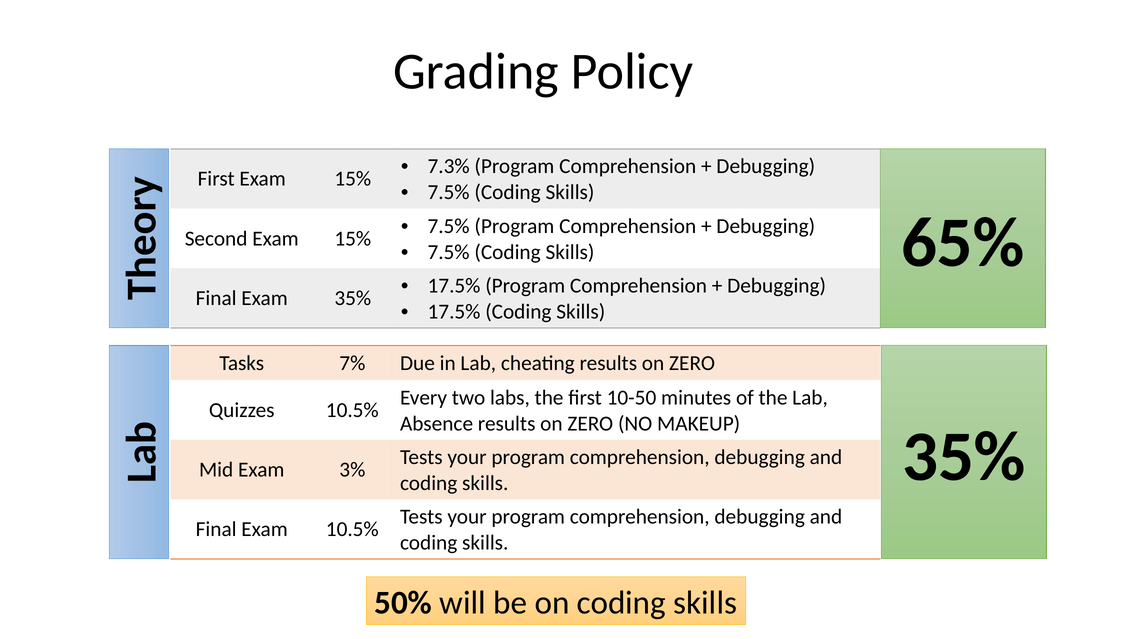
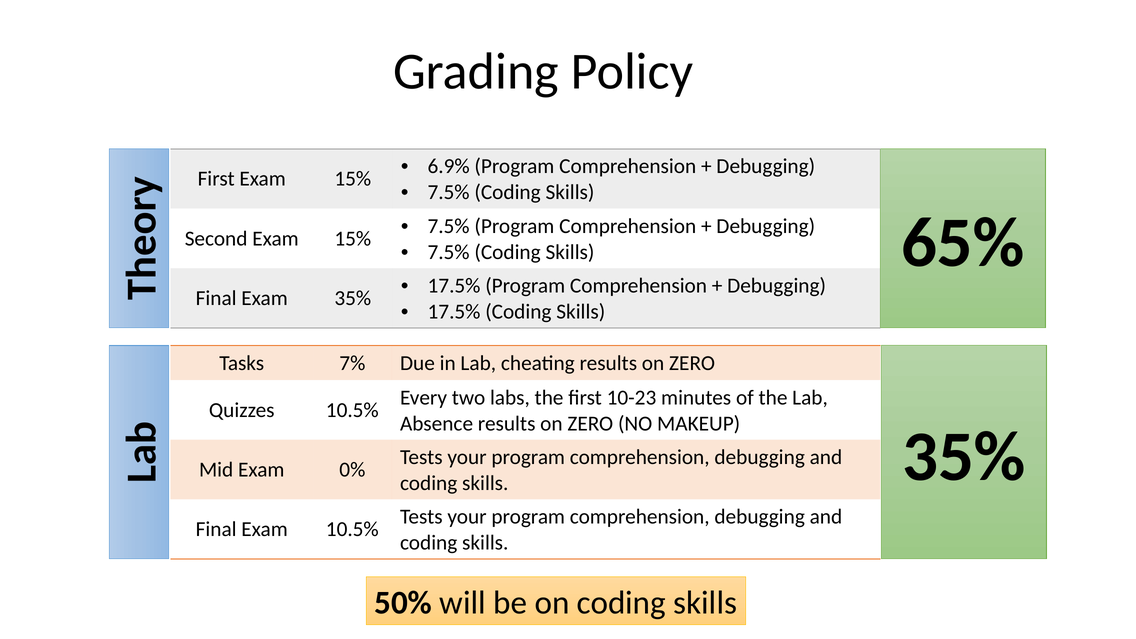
7.3%: 7.3% -> 6.9% (449, 166)
10-50: 10-50 -> 10-23 (631, 398)
3%: 3% -> 0% (352, 470)
